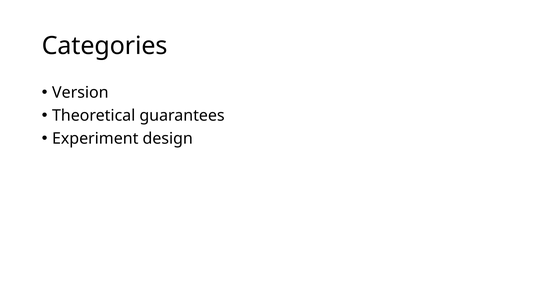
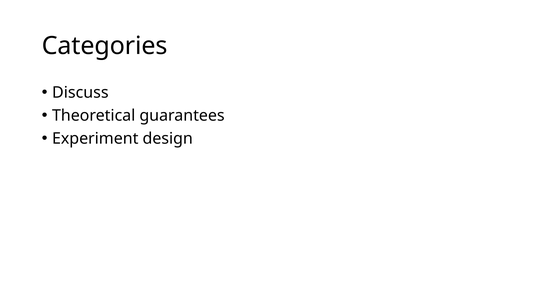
Version: Version -> Discuss (80, 93)
